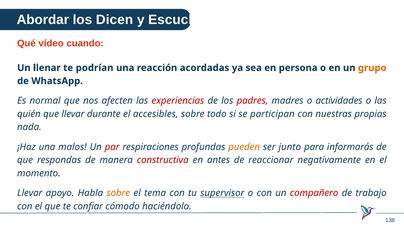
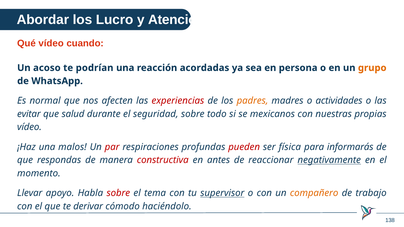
Dicen: Dicen -> Lucro (115, 20)
Escucha: Escucha -> Atención (176, 20)
llenar: llenar -> acoso (47, 68)
padres colour: red -> orange (252, 101)
quién: quién -> evitar (29, 114)
que llevar: llevar -> salud (73, 114)
accesibles: accesibles -> seguridad (156, 114)
participan: participan -> mexicanos (272, 114)
nada: nada -> vídeo (29, 127)
pueden colour: orange -> red (244, 147)
junto: junto -> física (290, 147)
negativamente underline: none -> present (329, 160)
sobre colour: orange -> red (118, 193)
compañero colour: red -> orange (314, 193)
confiar: confiar -> derivar (88, 206)
